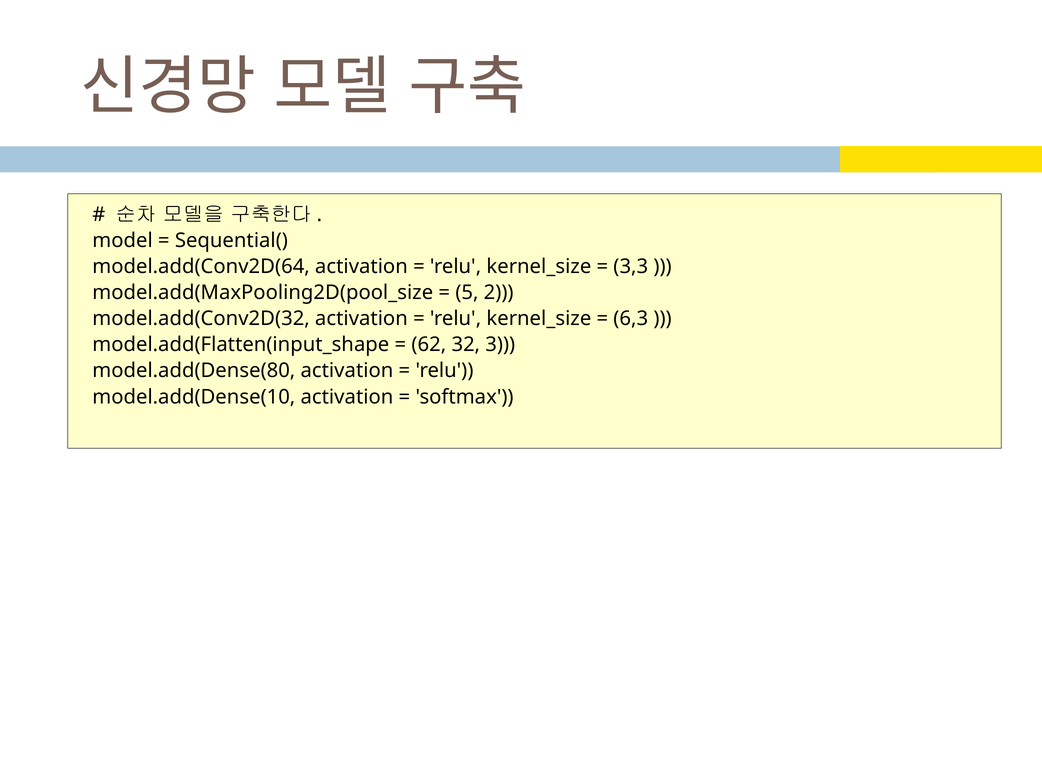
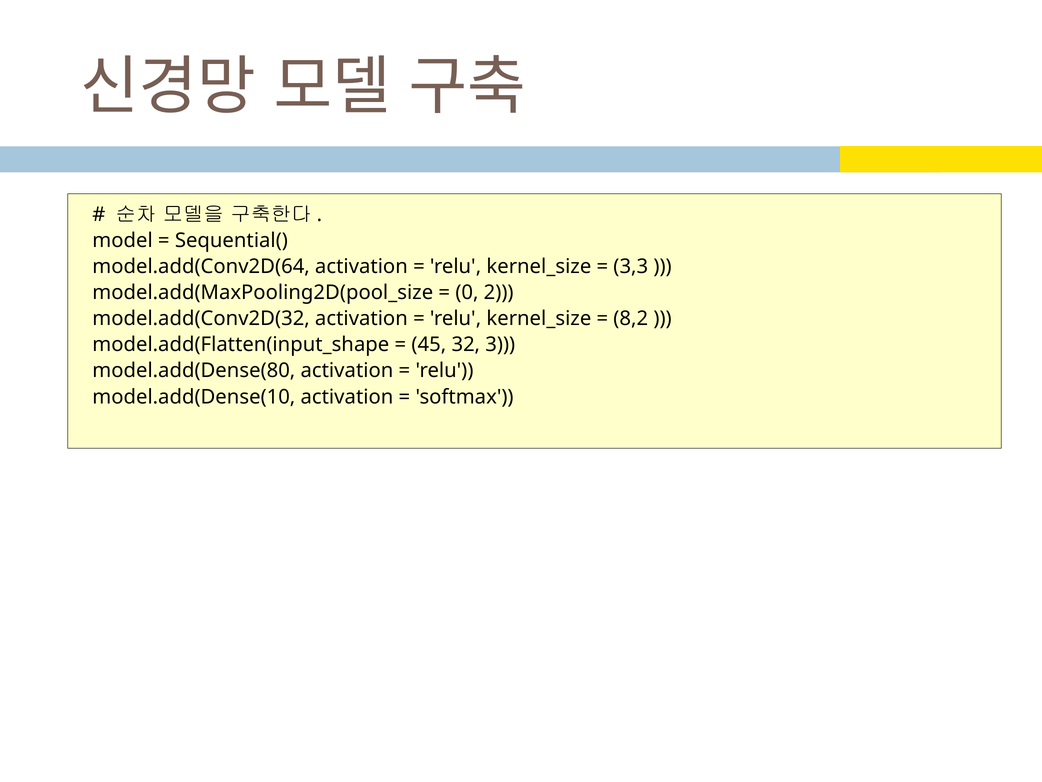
5: 5 -> 0 (467, 292)
6,3: 6,3 -> 8,2 (631, 318)
62: 62 -> 45 (429, 344)
